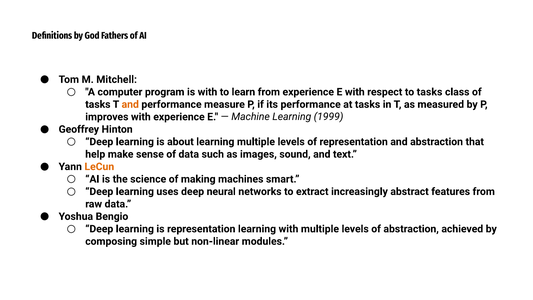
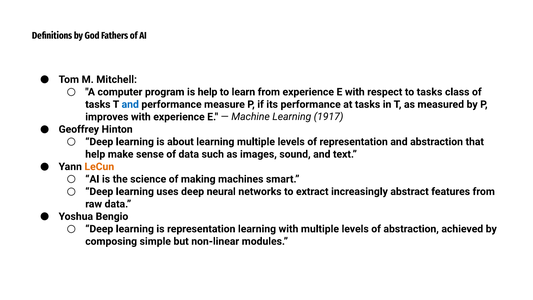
is with: with -> help (208, 92)
and colour: orange -> blue (130, 104)
1999: 1999 -> 1917 (329, 117)
